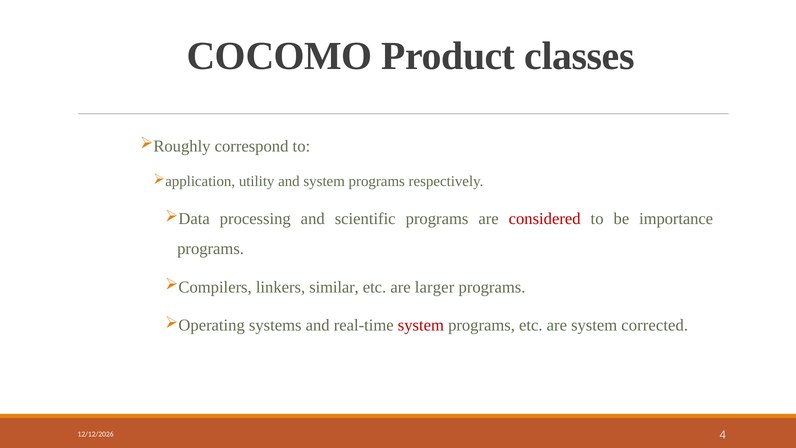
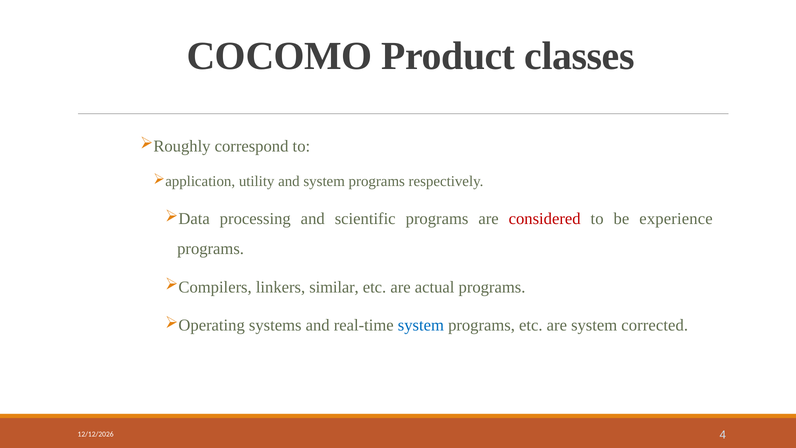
importance: importance -> experience (676, 219)
larger: larger -> actual (435, 287)
system colour: red -> blue (421, 325)
